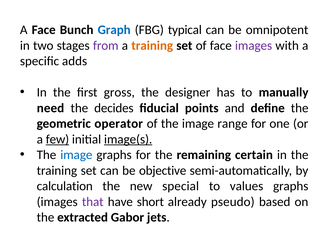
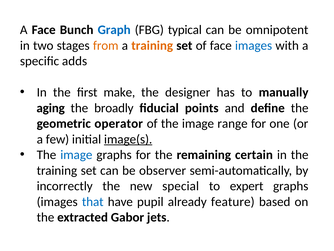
from colour: purple -> orange (106, 45)
images colour: purple -> blue (254, 45)
gross: gross -> make (119, 92)
need: need -> aging (51, 108)
decides: decides -> broadly (114, 108)
few underline: present -> none (57, 139)
objective: objective -> observer (163, 170)
calculation: calculation -> incorrectly (65, 186)
values: values -> expert (247, 186)
that colour: purple -> blue (93, 201)
short: short -> pupil (150, 201)
pseudo: pseudo -> feature (233, 201)
